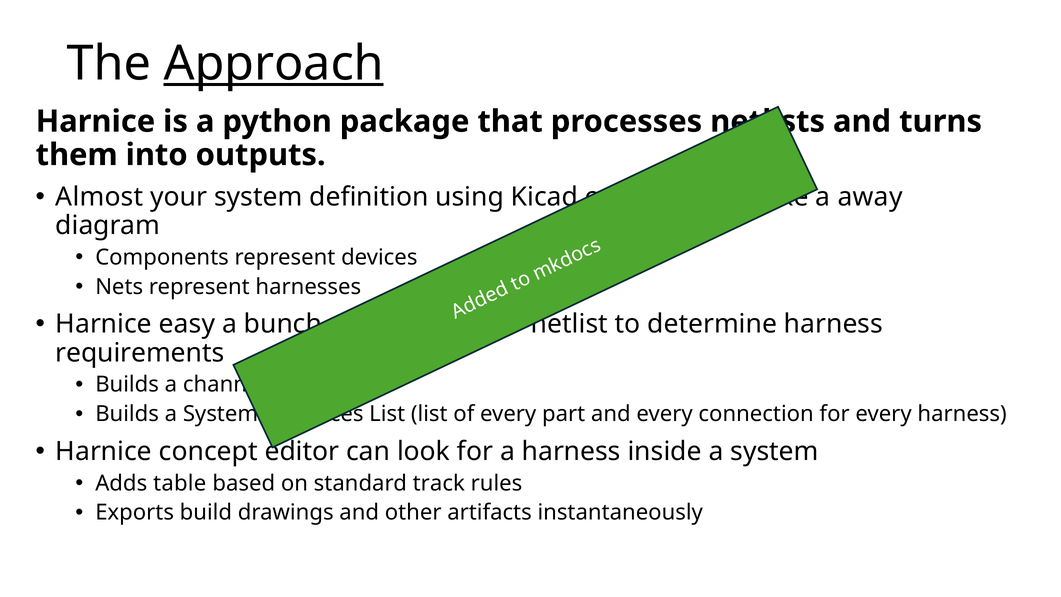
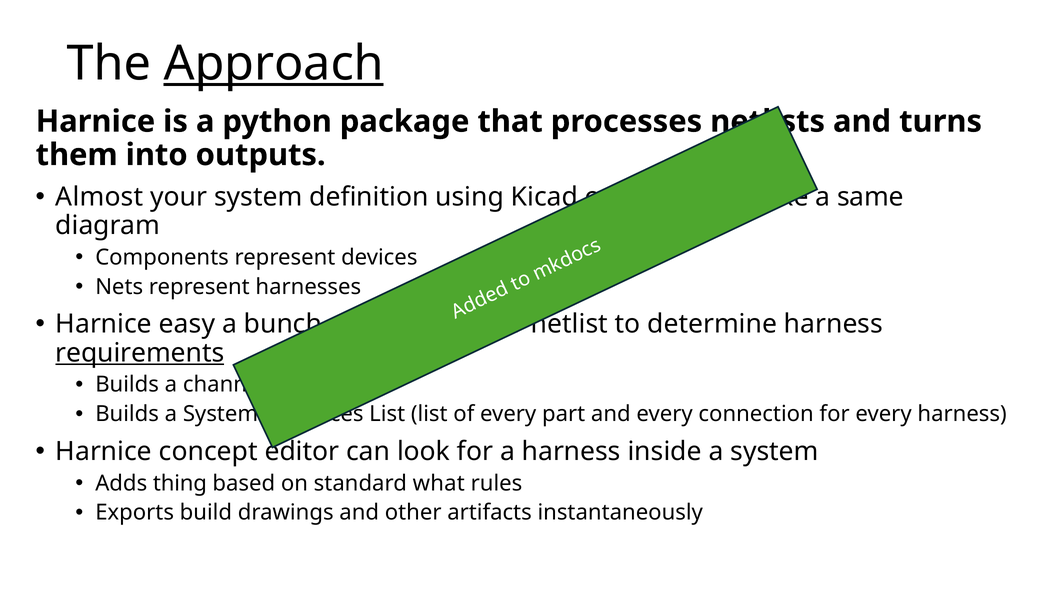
away: away -> same (870, 197)
requirements underline: none -> present (140, 353)
table: table -> thing (180, 483)
track: track -> what (439, 483)
